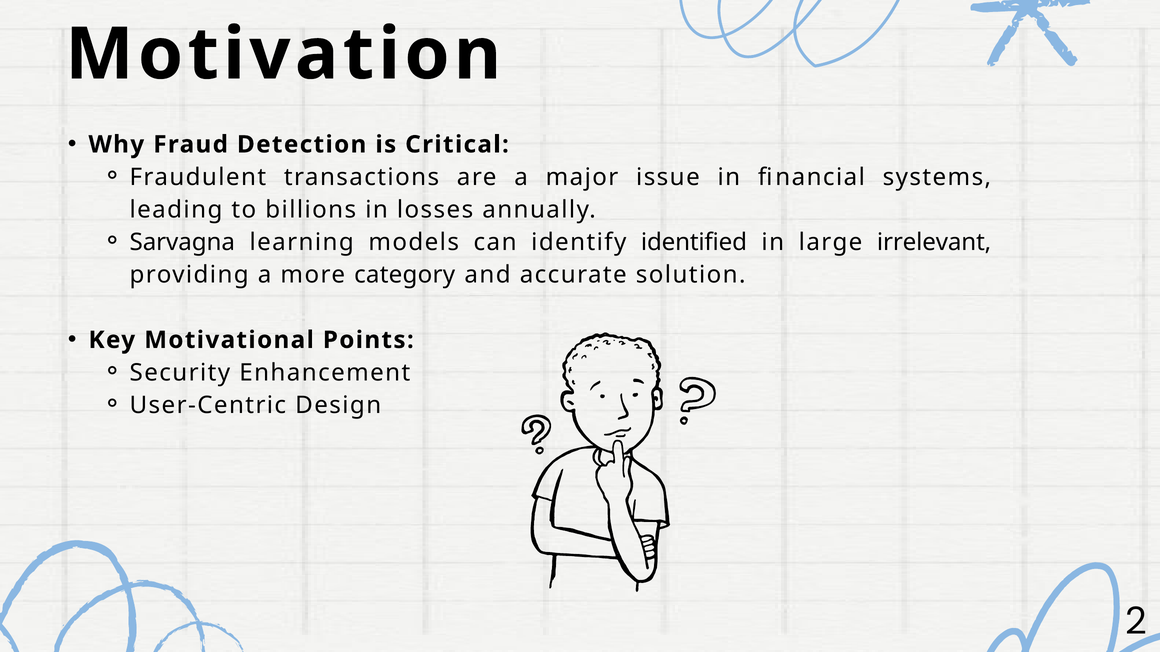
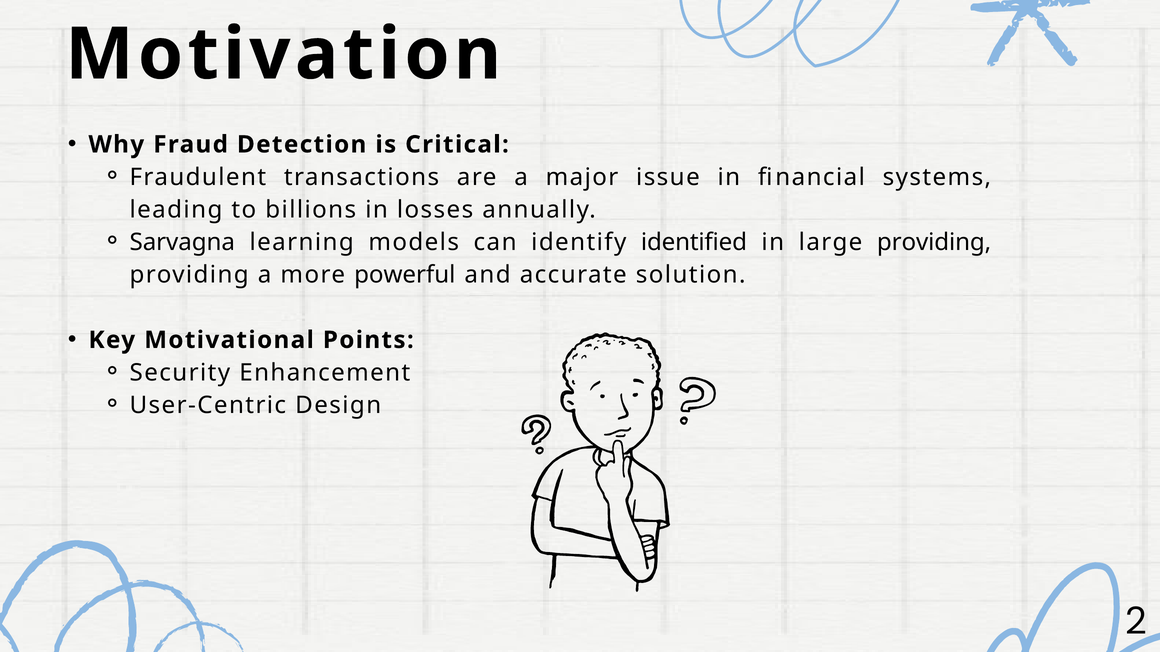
large irrelevant: irrelevant -> providing (934, 242)
category: category -> powerful (405, 275)
